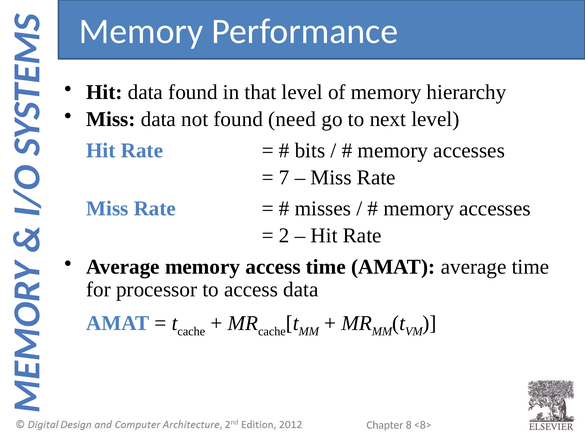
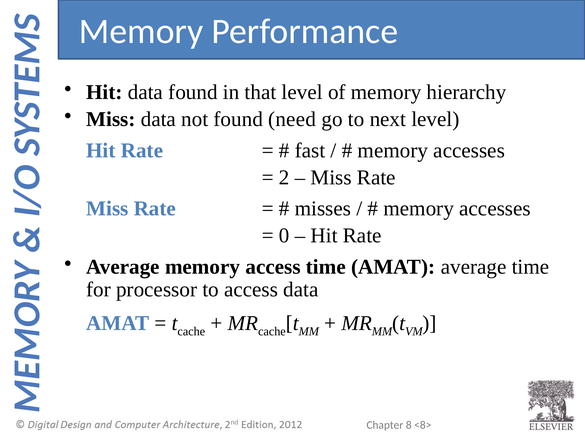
bits: bits -> fast (310, 150)
7: 7 -> 2 (284, 177)
2: 2 -> 0 (284, 236)
